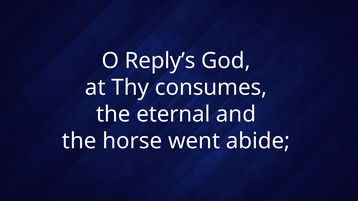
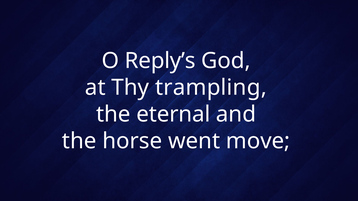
consumes: consumes -> trampling (211, 88)
abide: abide -> move (258, 141)
